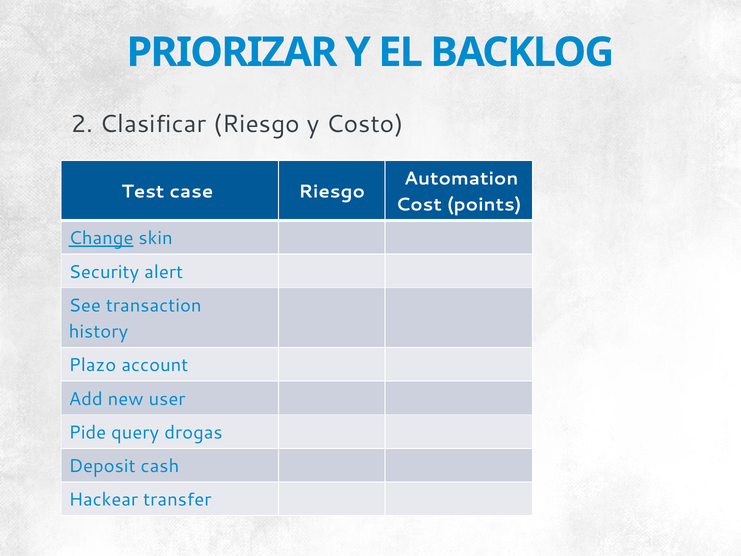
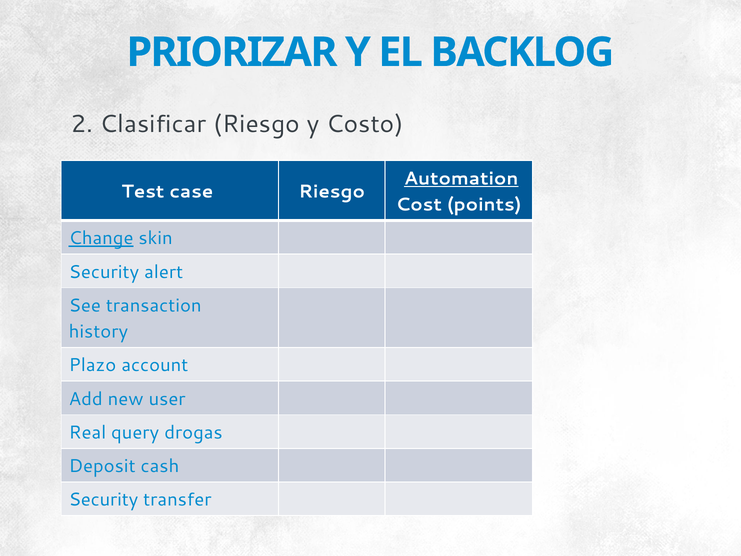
Automation underline: none -> present (461, 178)
Pide: Pide -> Real (87, 432)
Hackear: Hackear -> Security (103, 500)
